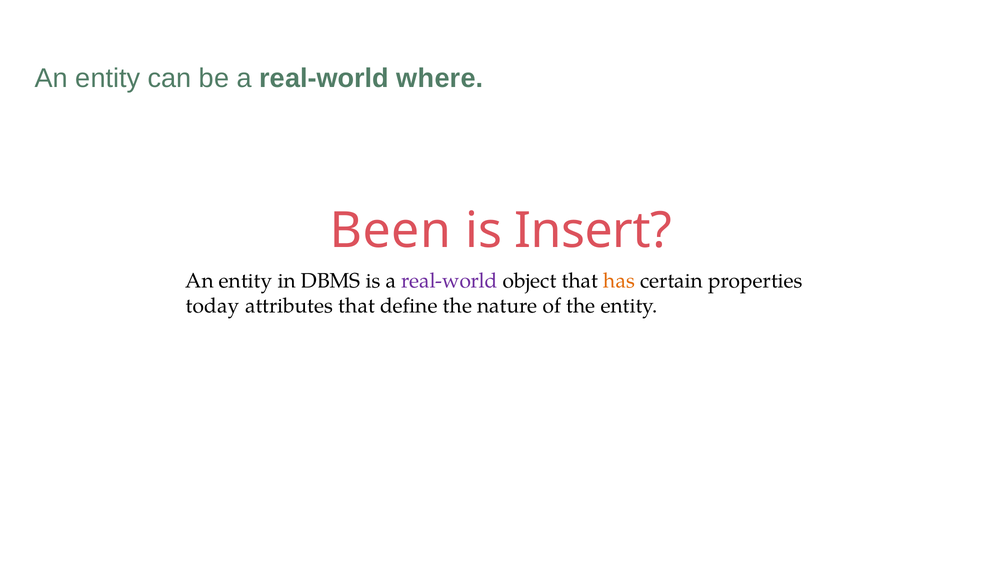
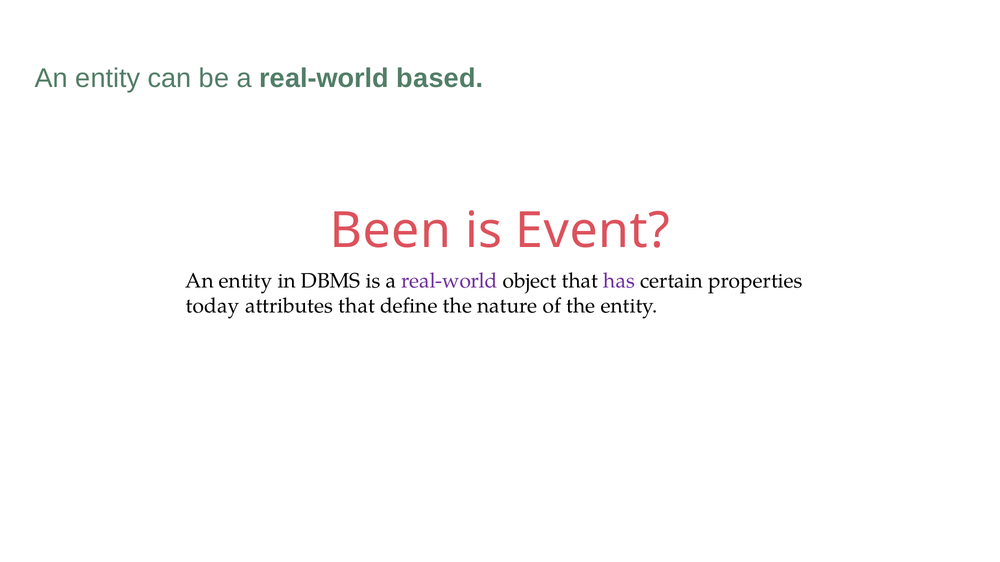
where: where -> based (440, 79)
Insert: Insert -> Event (593, 231)
has colour: orange -> purple (619, 281)
